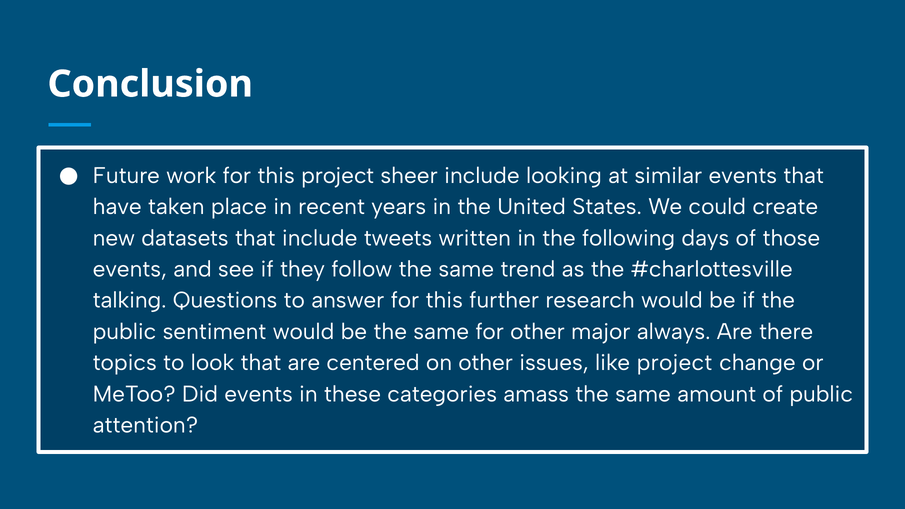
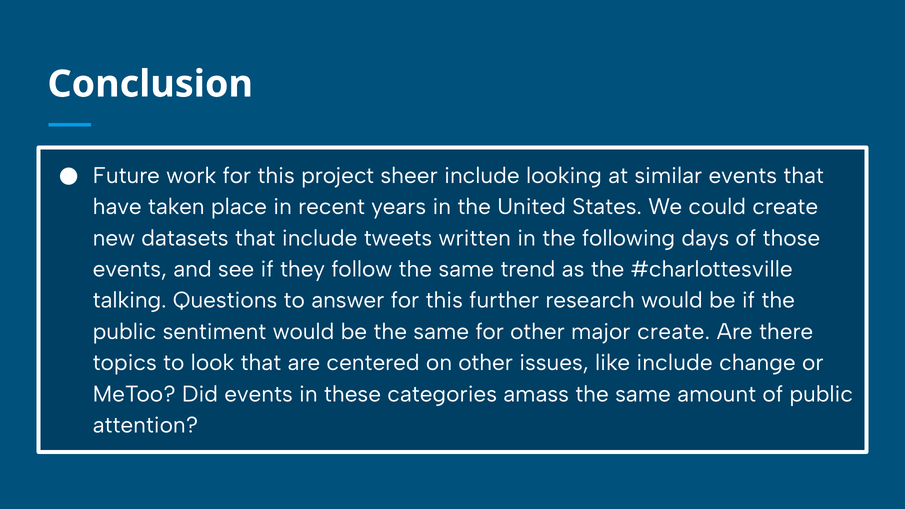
major always: always -> create (674, 332)
like project: project -> include (675, 363)
